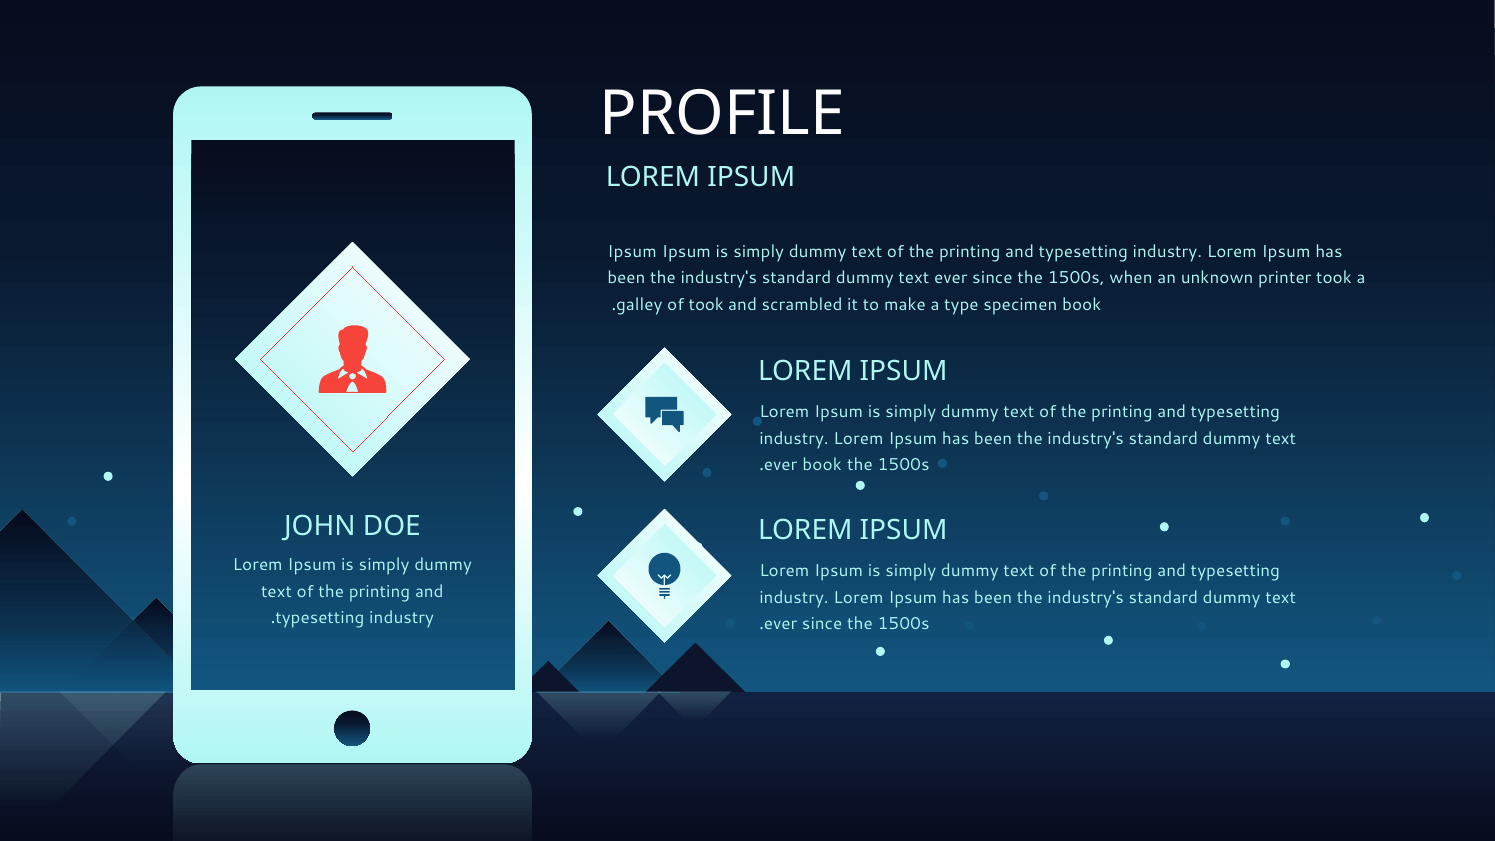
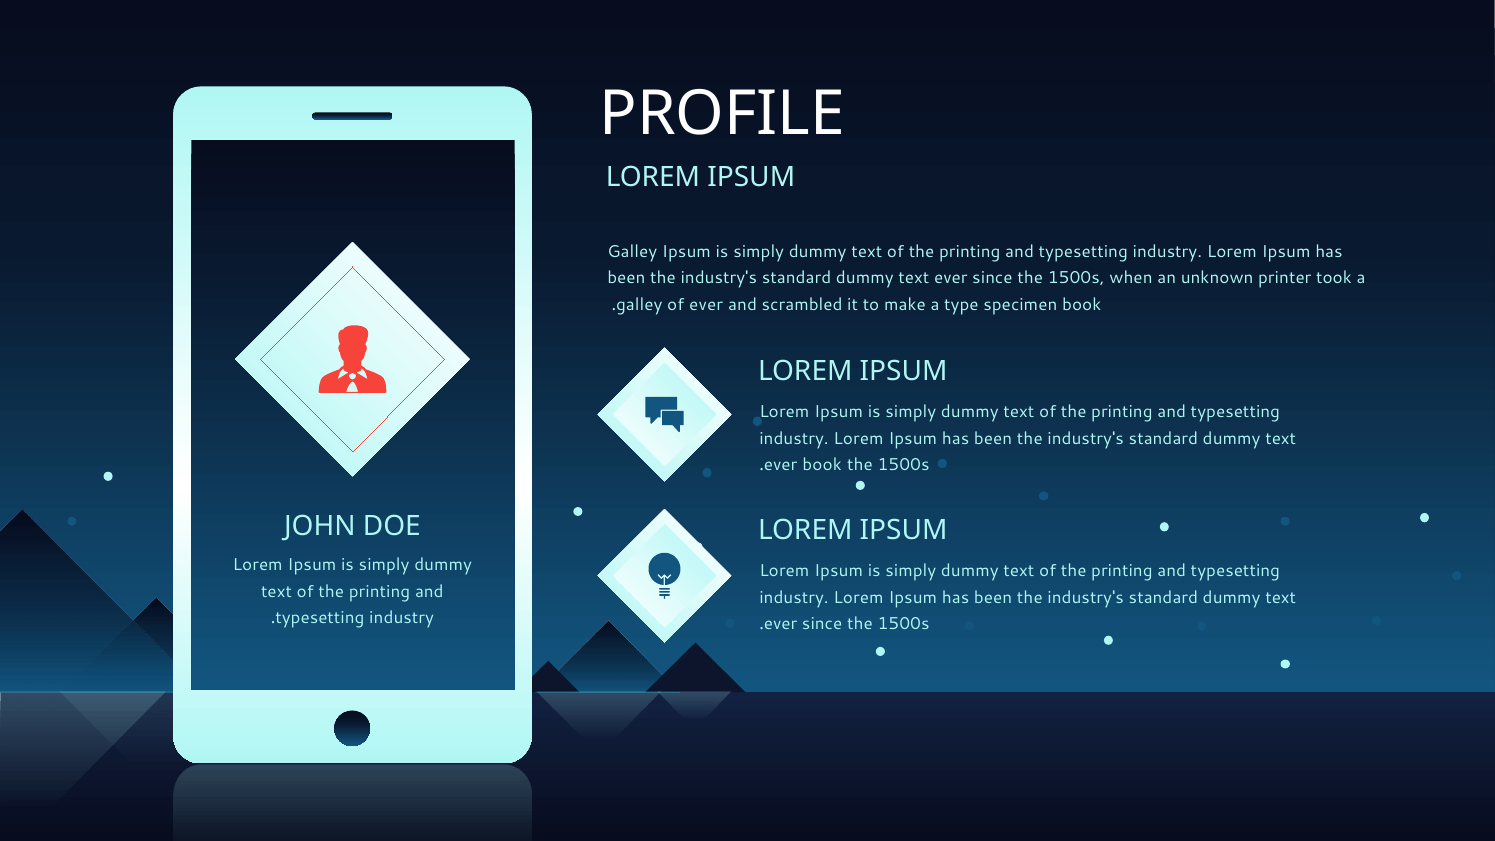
Ipsum: Ipsum -> Galley (632, 252)
of took: took -> ever (706, 305)
